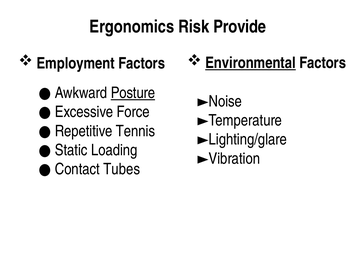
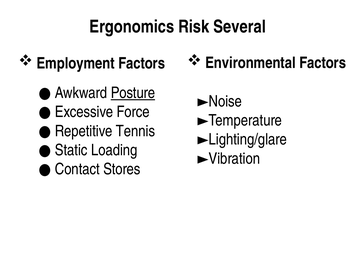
Provide: Provide -> Several (240, 27)
Environmental underline: present -> none (250, 63)
Tubes: Tubes -> Stores (122, 170)
